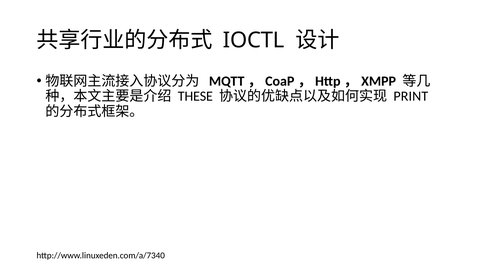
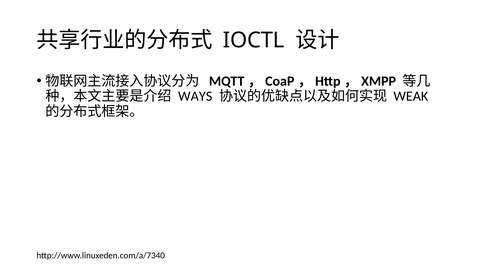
THESE: THESE -> WAYS (195, 96)
PRINT: PRINT -> WEAK (411, 96)
